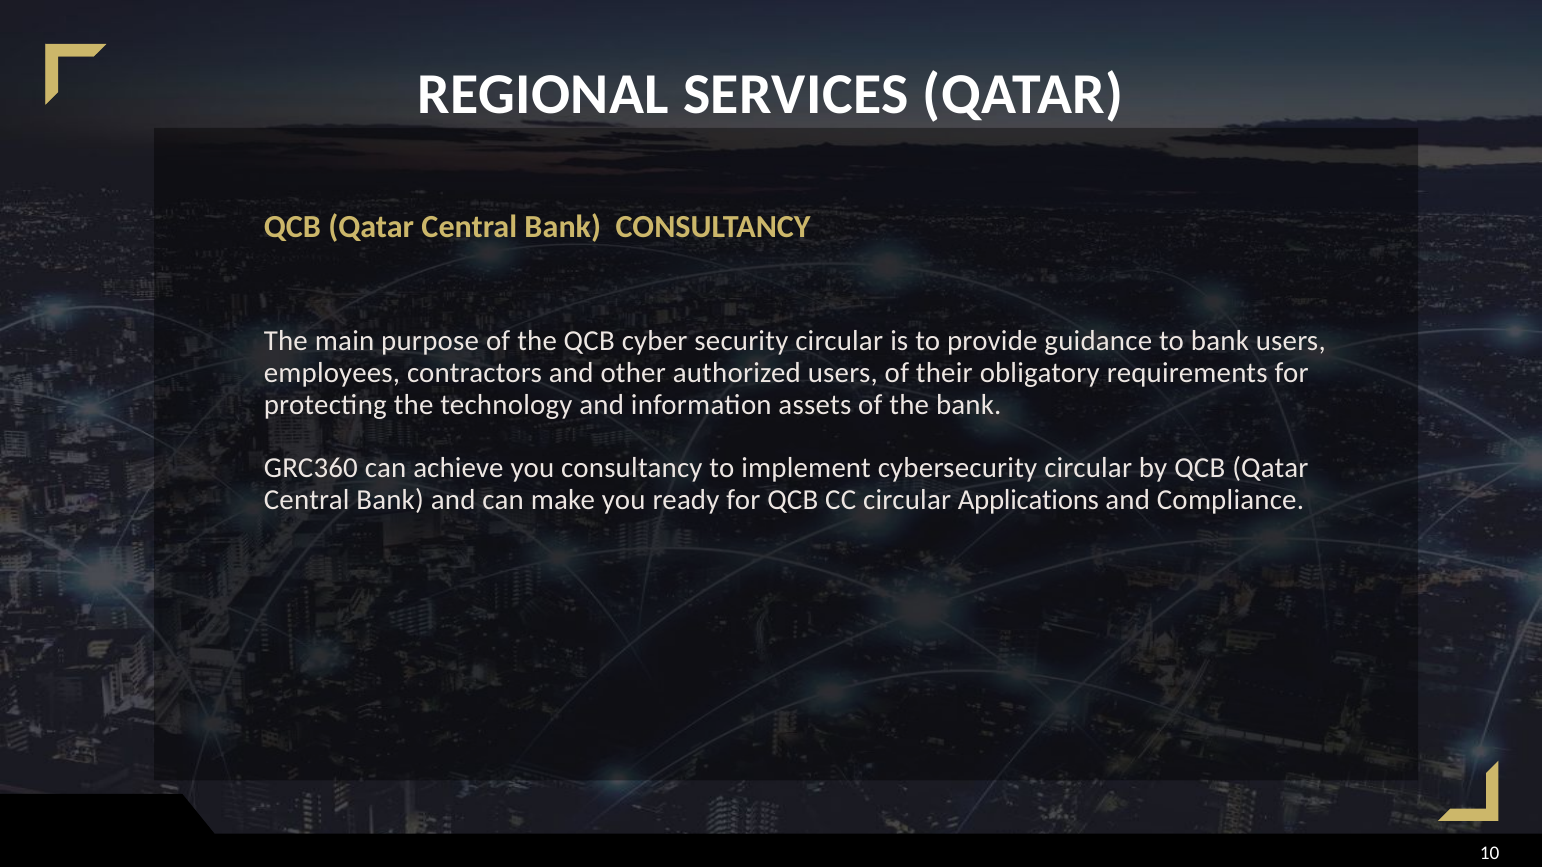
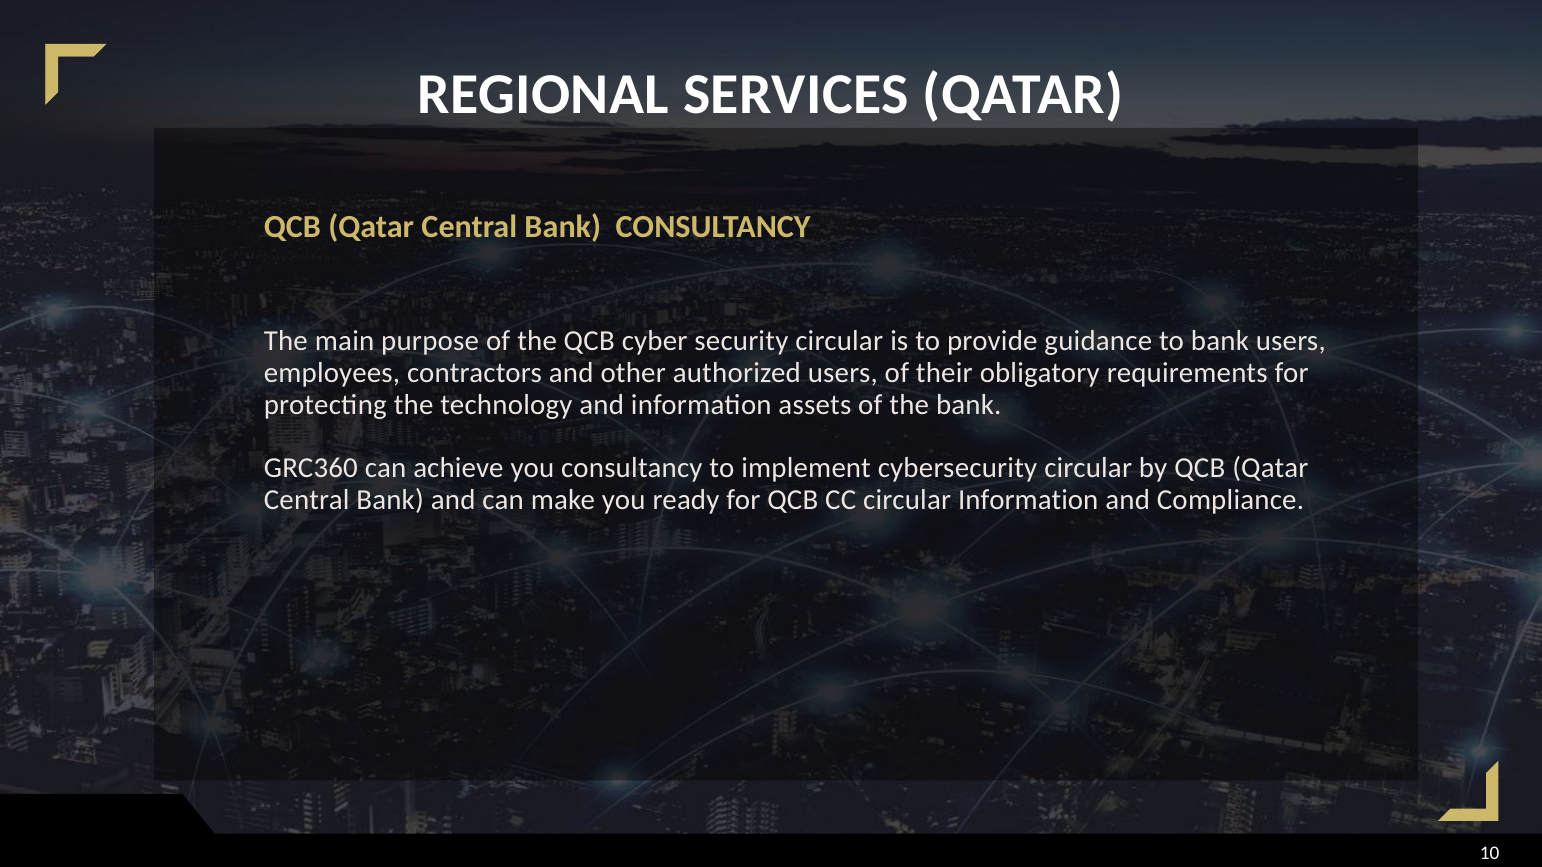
circular Applications: Applications -> Information (1028, 500)
